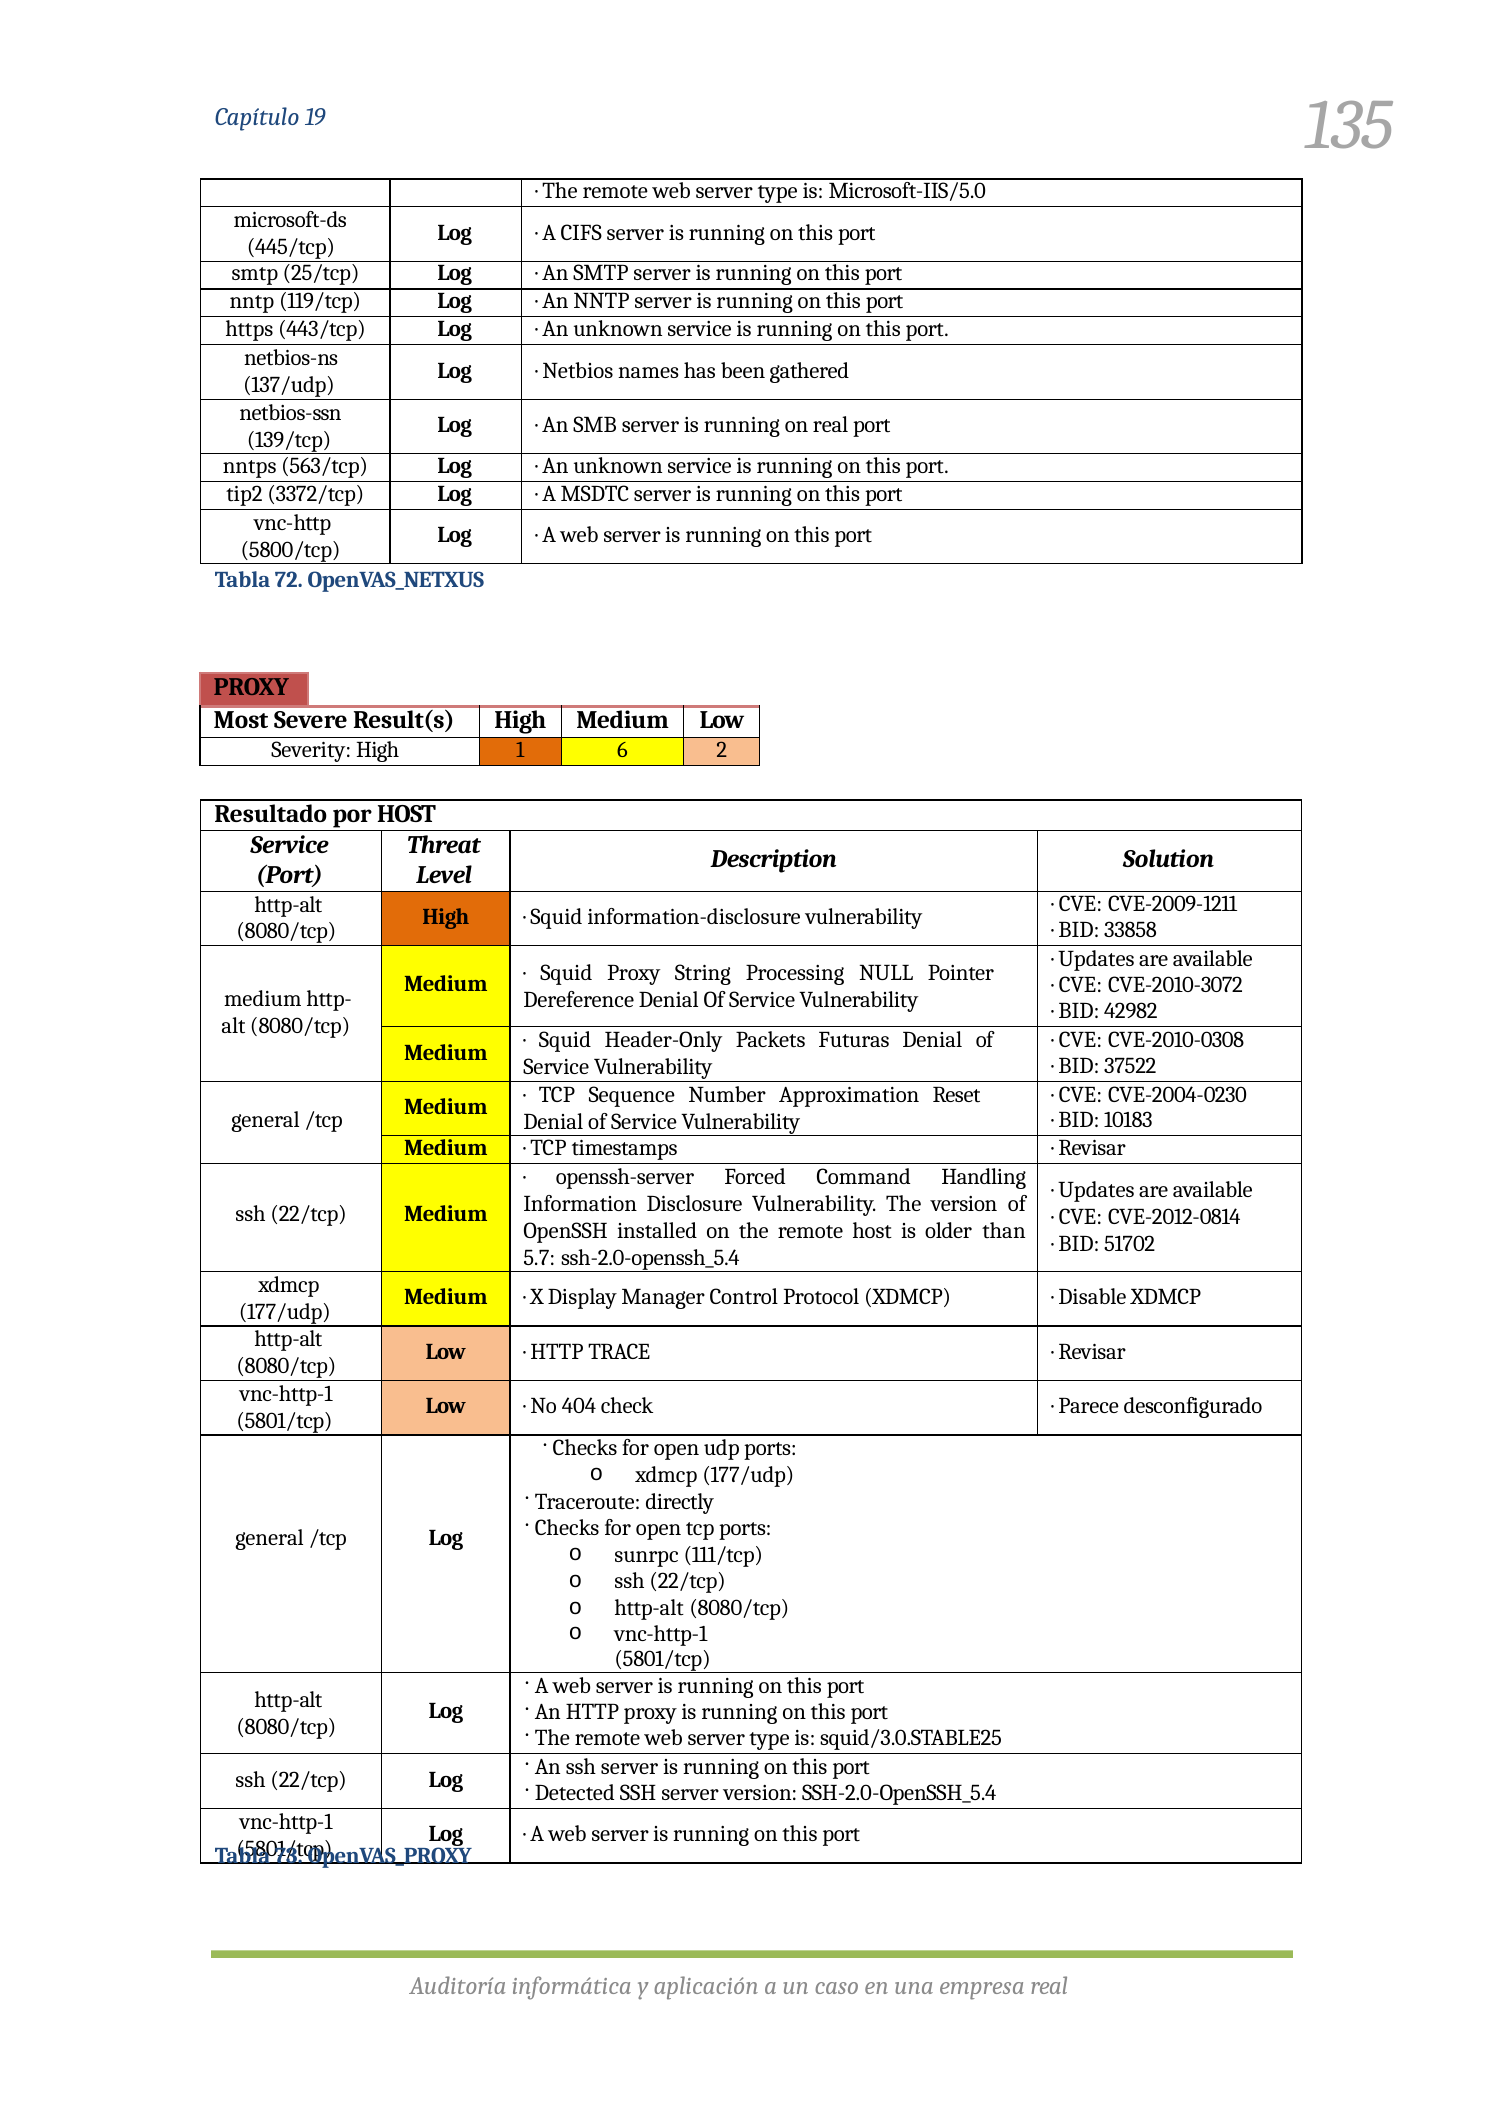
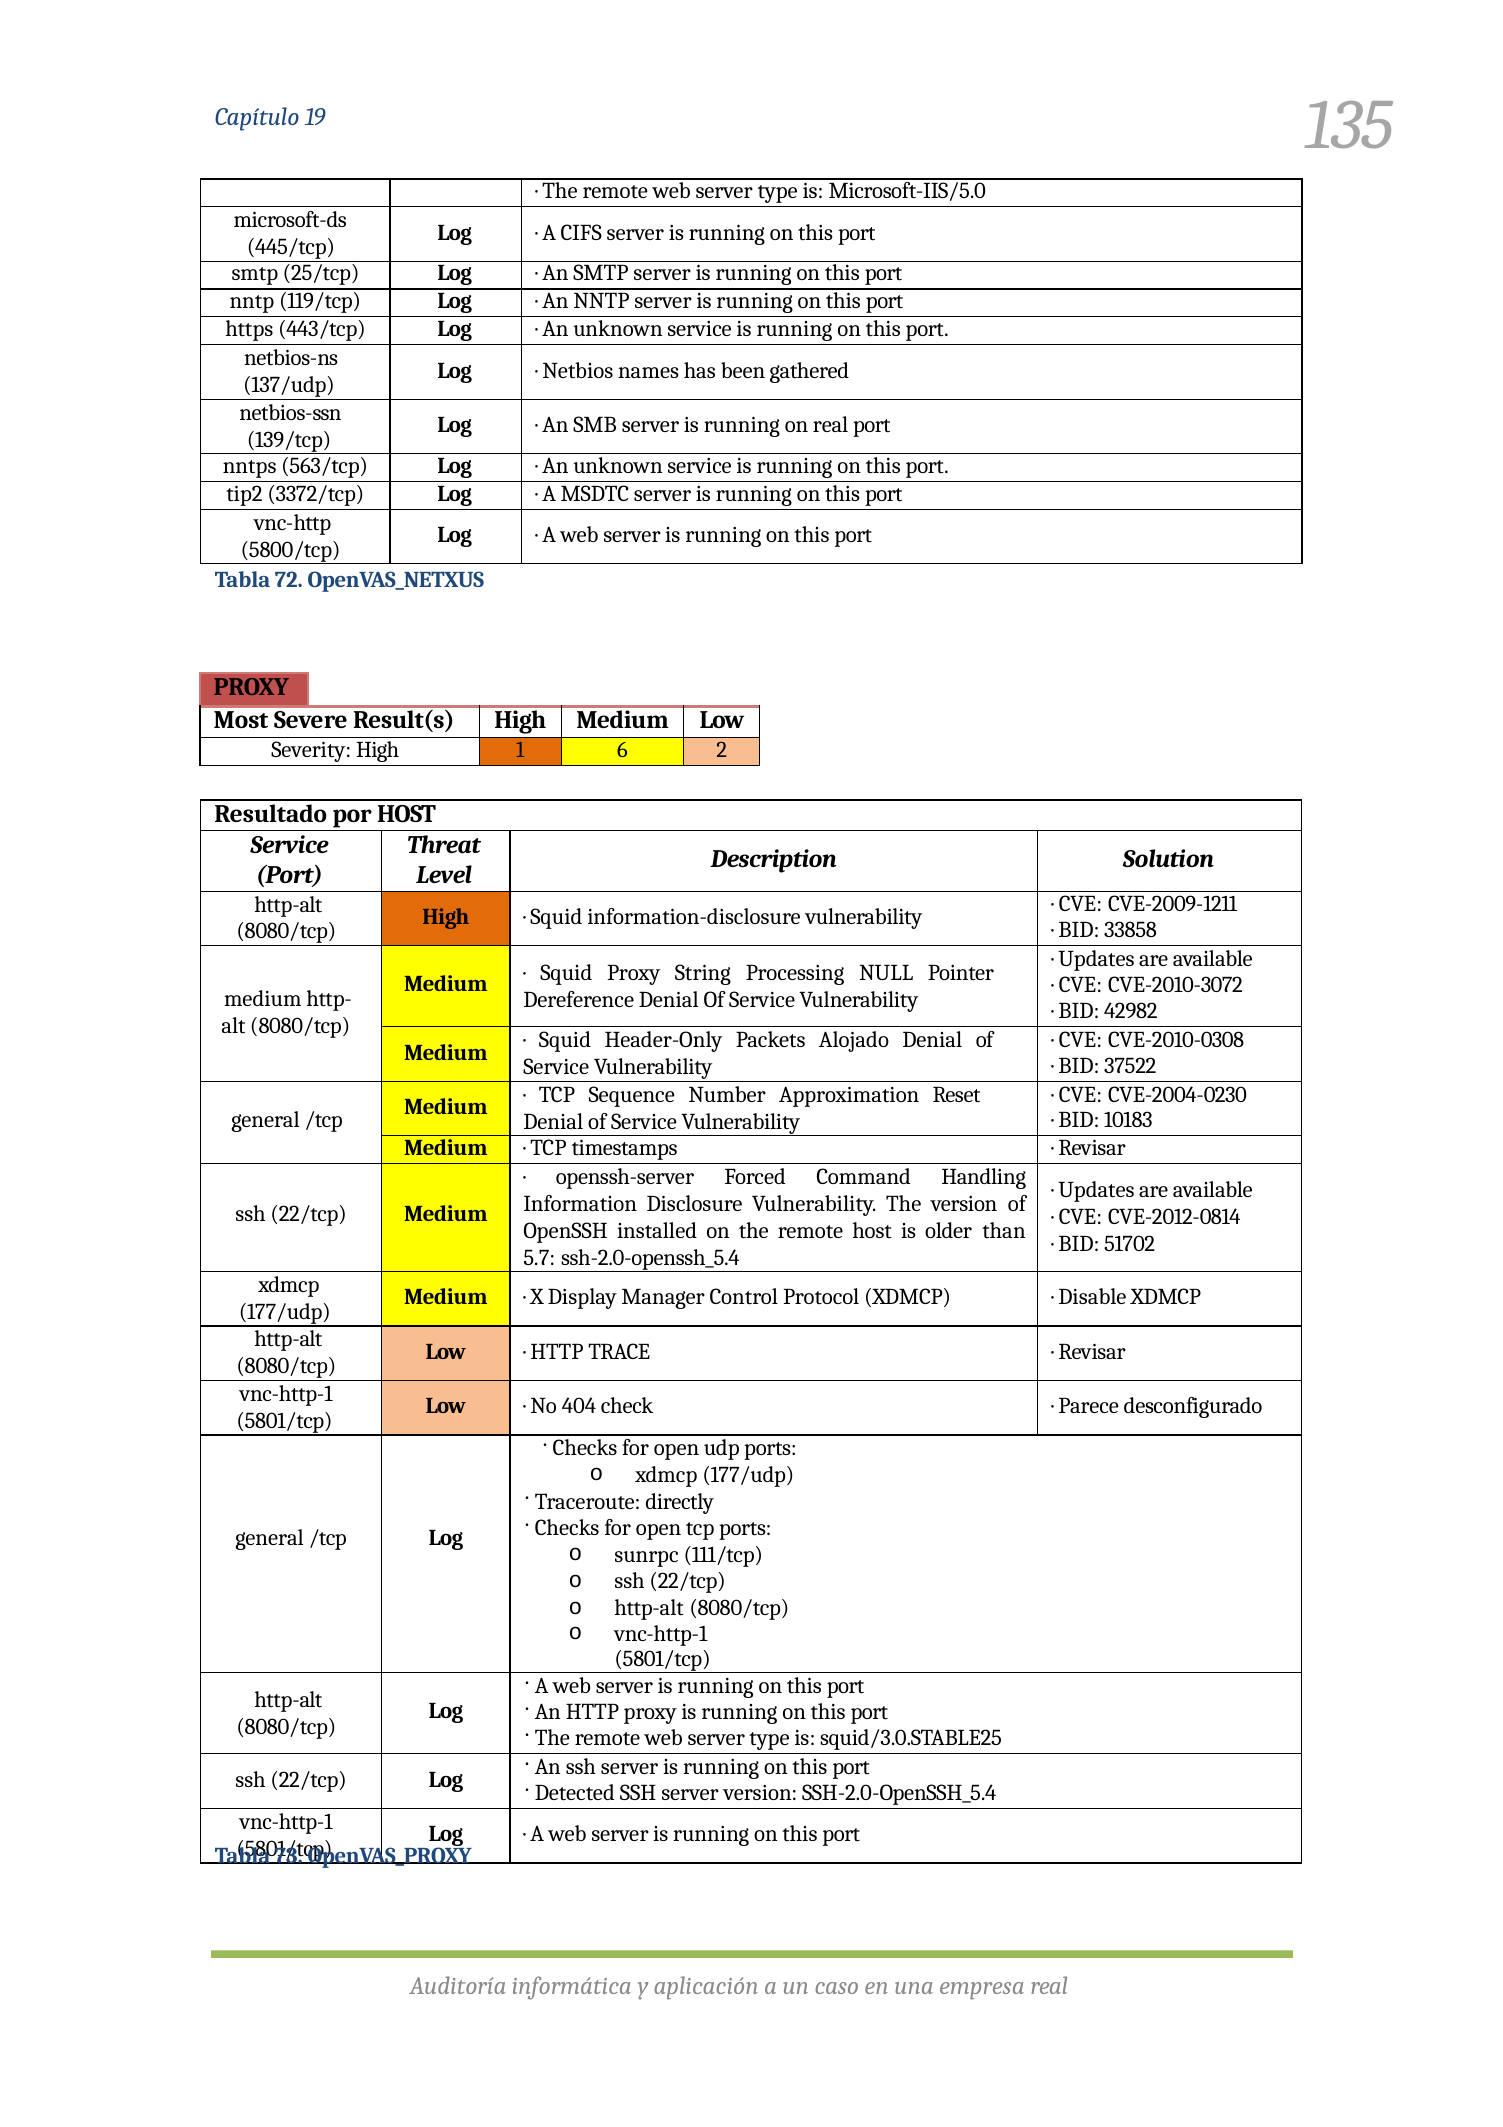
Futuras: Futuras -> Alojado (854, 1040)
